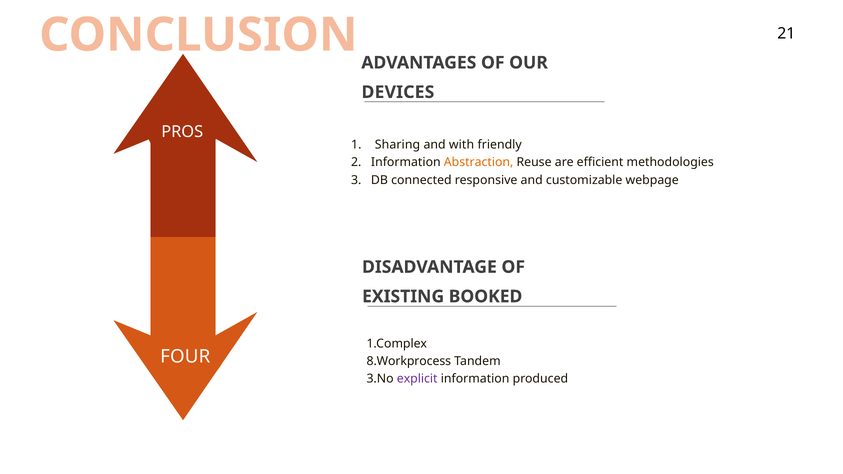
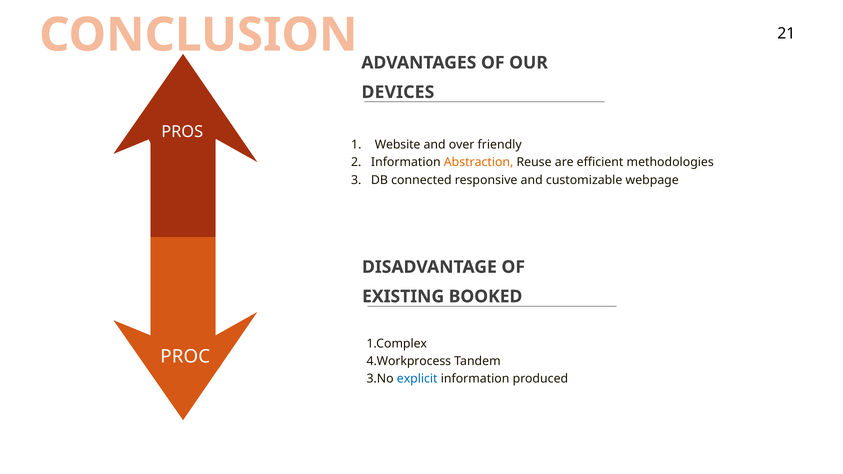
Sharing: Sharing -> Website (398, 145)
with: with -> over (462, 145)
FOUR: FOUR -> PROC (185, 357)
8.Workprocess: 8.Workprocess -> 4.Workprocess (409, 361)
explicit colour: purple -> blue (417, 379)
